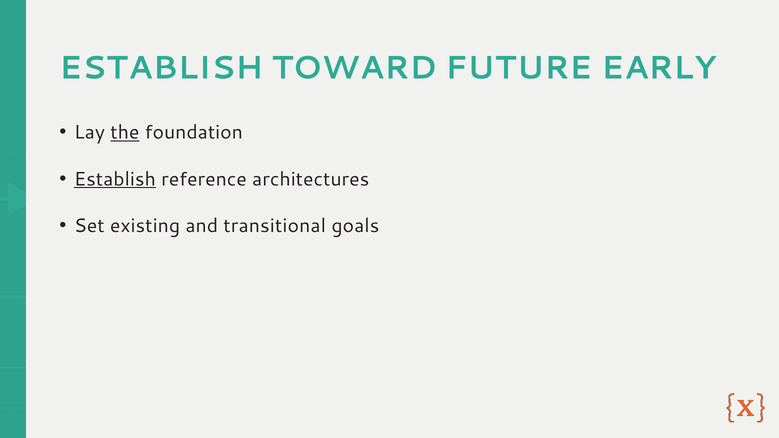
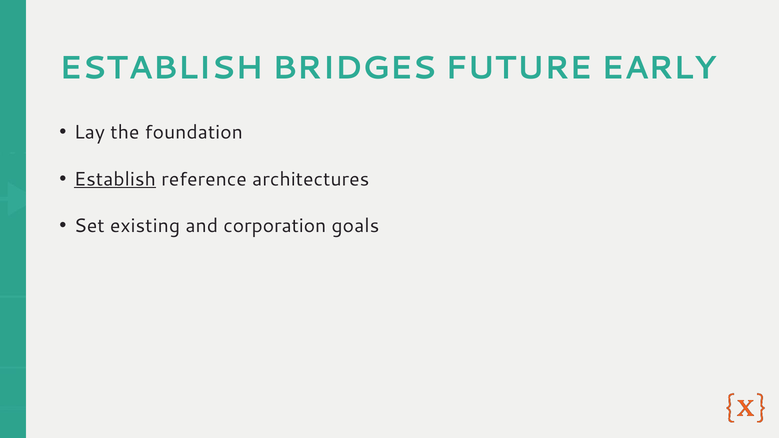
TOWARD: TOWARD -> BRIDGES (354, 68)
the underline: present -> none (125, 133)
transitional: transitional -> corporation (275, 226)
